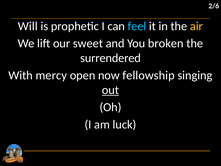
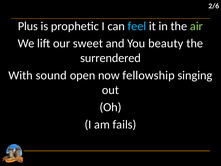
Will: Will -> Plus (28, 26)
air colour: yellow -> light green (196, 26)
broken: broken -> beauty (166, 43)
mercy: mercy -> sound (51, 75)
out underline: present -> none (110, 90)
luck: luck -> fails (124, 124)
